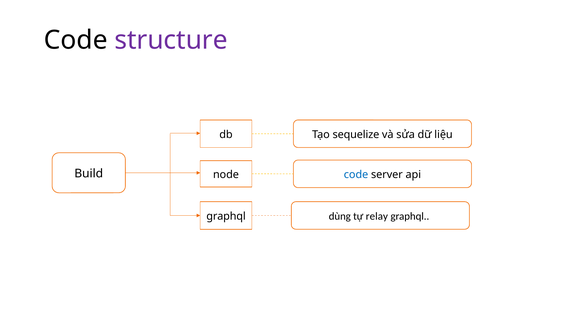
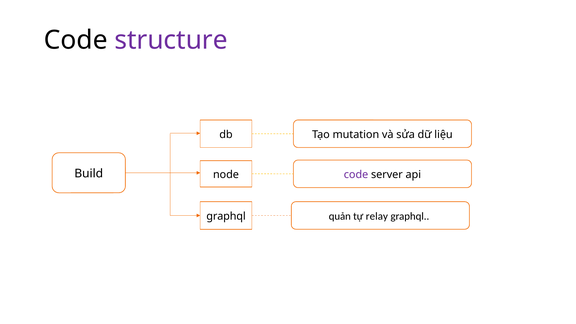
sequelize: sequelize -> mutation (356, 134)
code colour: blue -> purple (356, 175)
dùng: dùng -> quản (340, 216)
